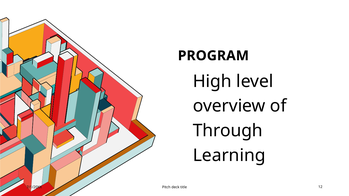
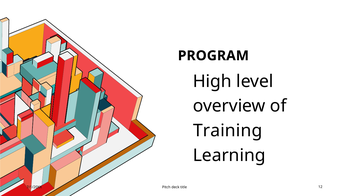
Through: Through -> Training (228, 131)
